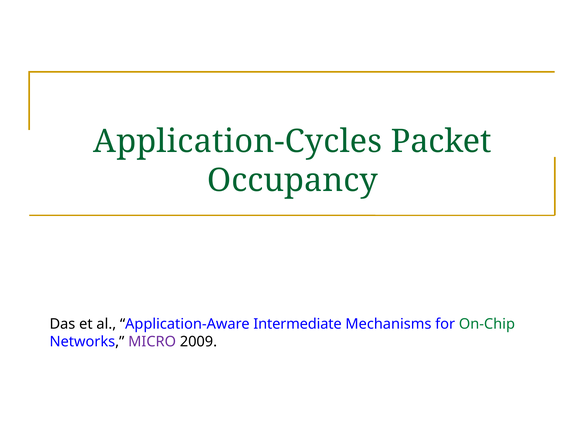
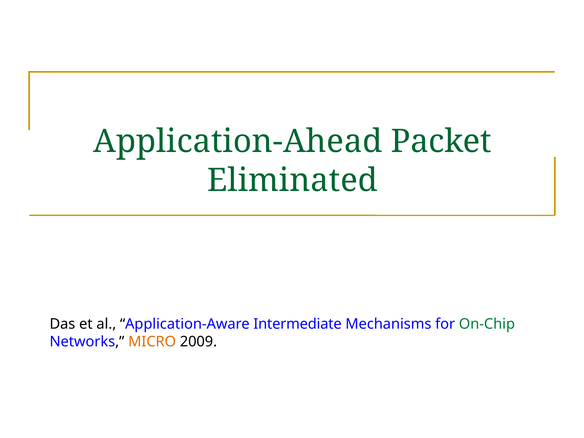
Application-Cycles: Application-Cycles -> Application-Ahead (238, 141)
Occupancy: Occupancy -> Eliminated (292, 180)
MICRO colour: purple -> orange (152, 342)
